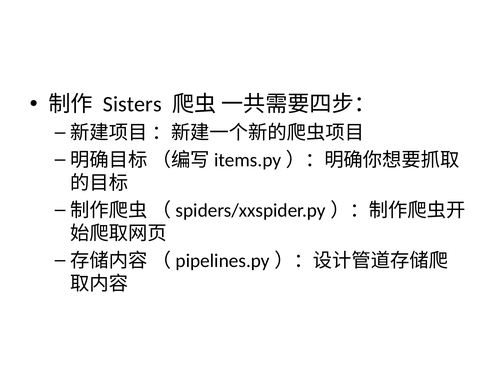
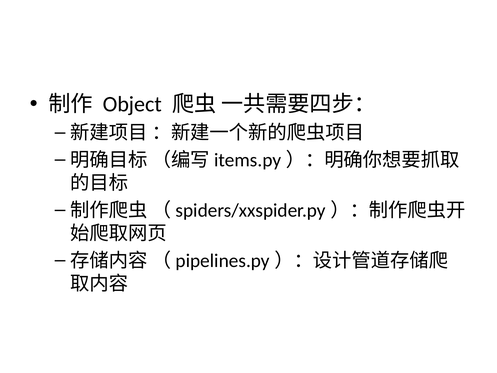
Sisters: Sisters -> Object (132, 104)
